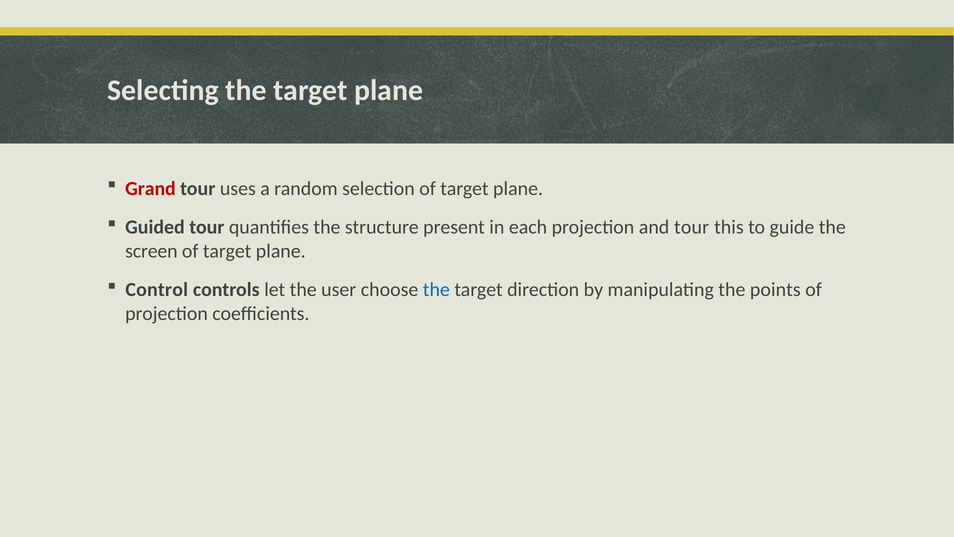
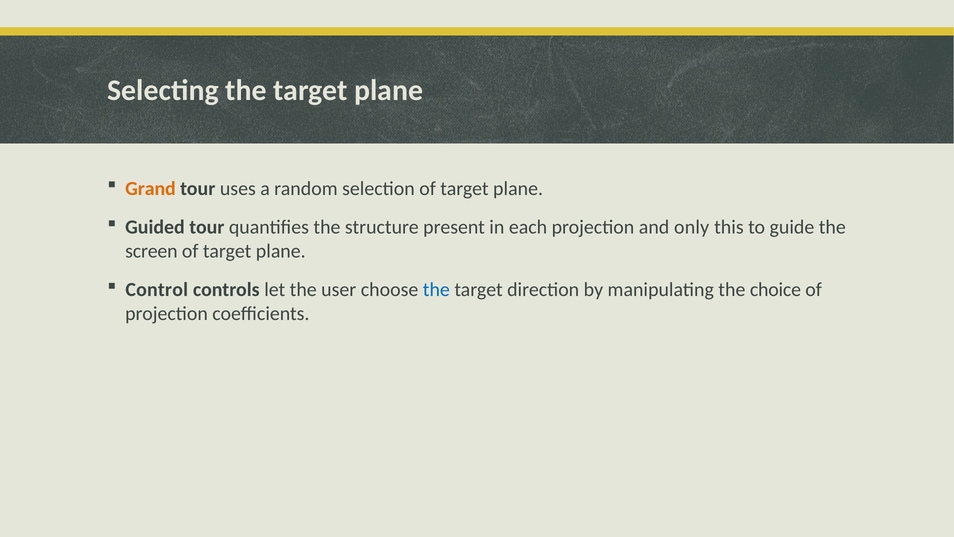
Grand colour: red -> orange (150, 188)
and tour: tour -> only (692, 227)
points: points -> choice (775, 290)
